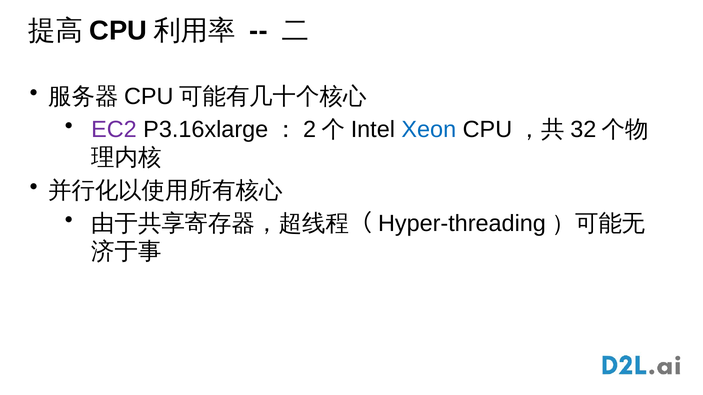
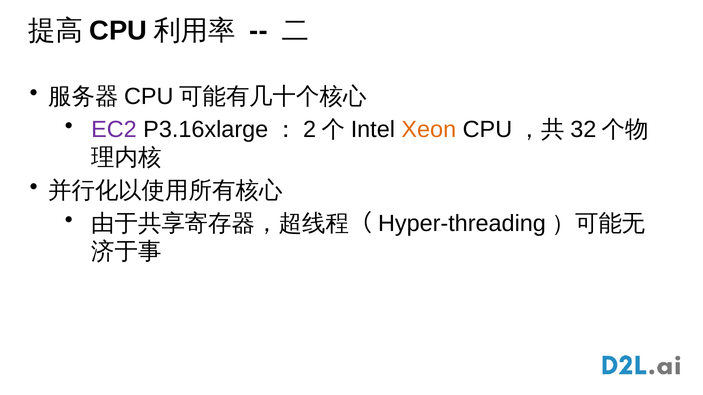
Xeon colour: blue -> orange (429, 130)
